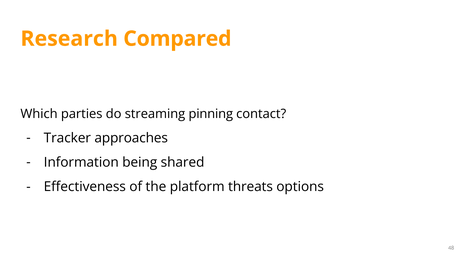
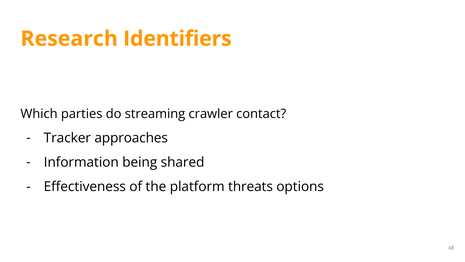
Compared: Compared -> Identifiers (177, 39)
pinning: pinning -> crawler (211, 114)
